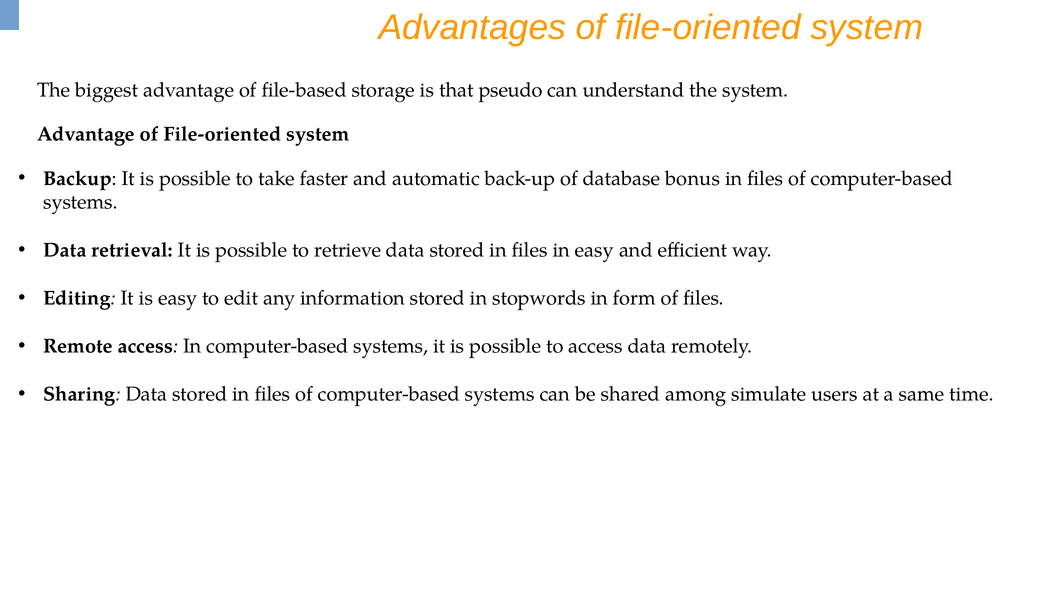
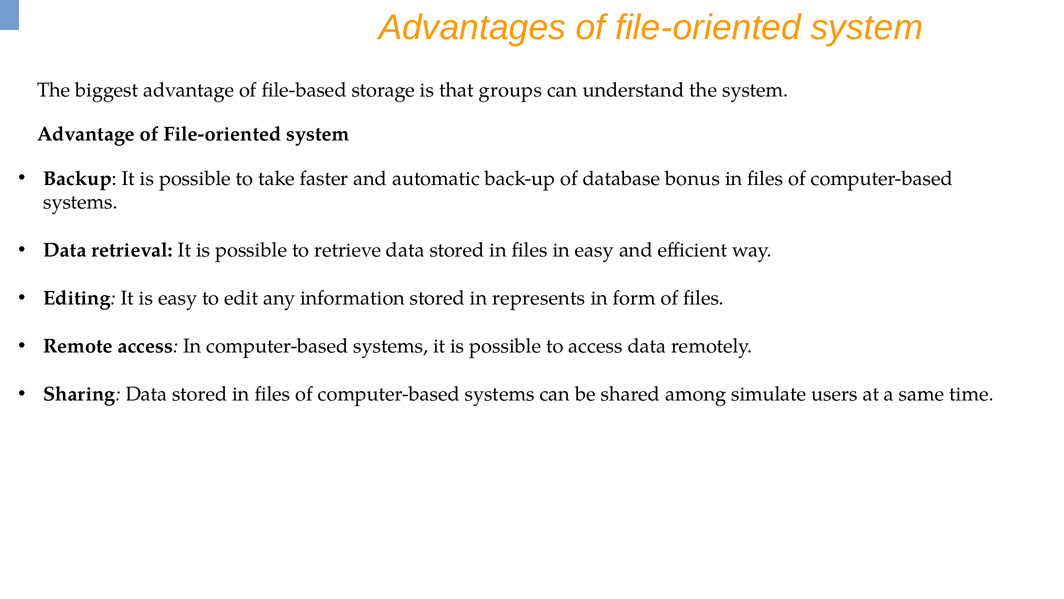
pseudo: pseudo -> groups (510, 90)
stopwords: stopwords -> represents (539, 298)
